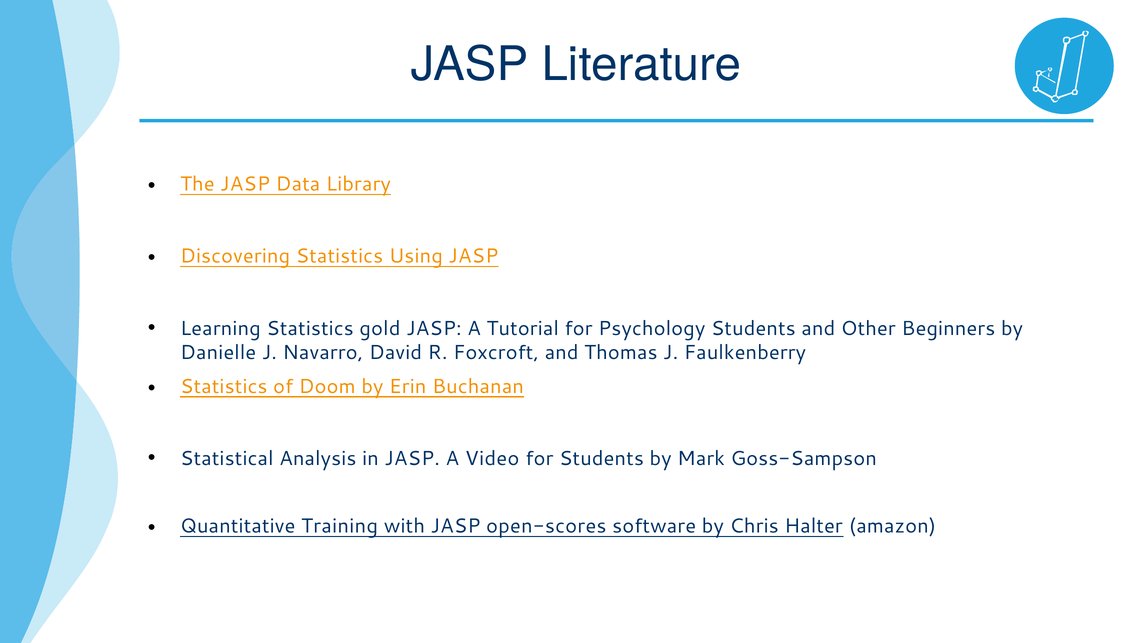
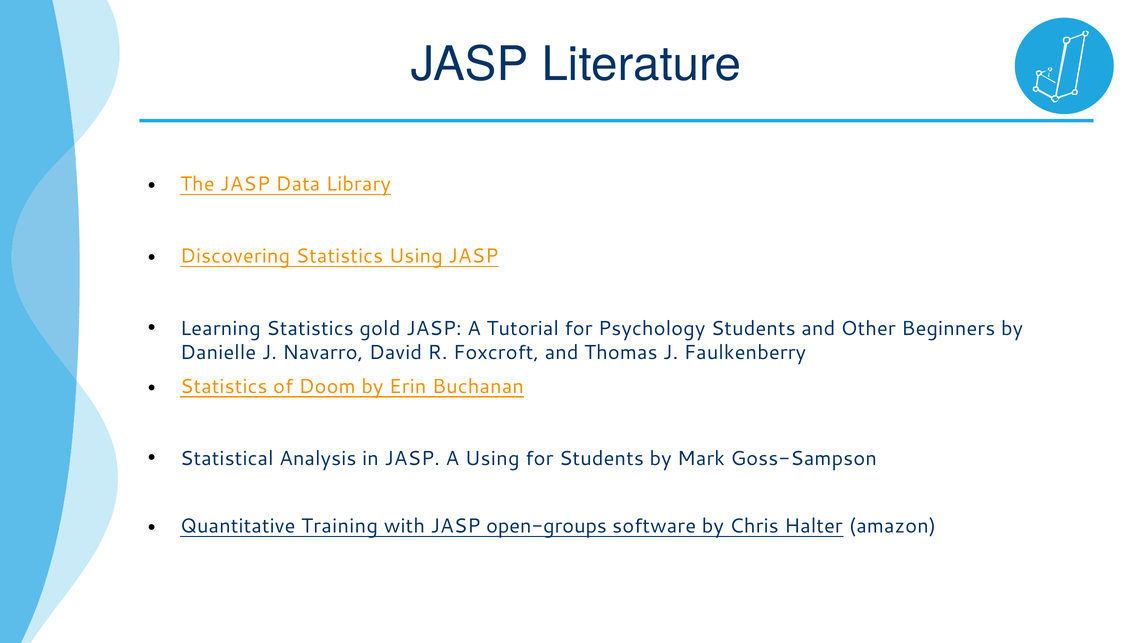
A Video: Video -> Using (492, 458)
open-scores: open-scores -> open-groups (546, 526)
